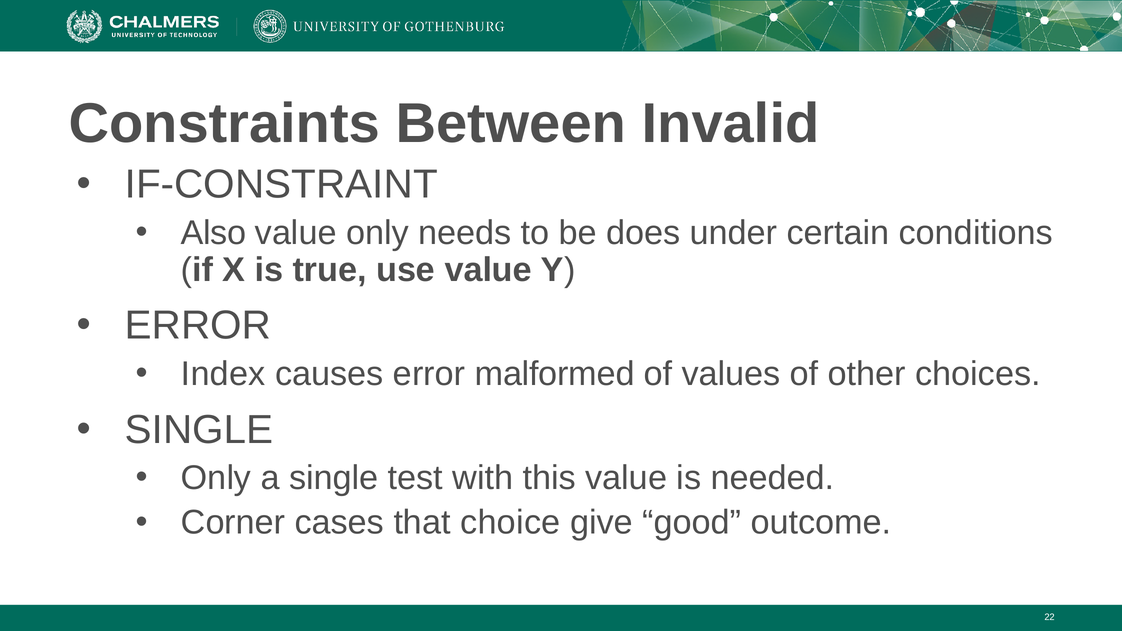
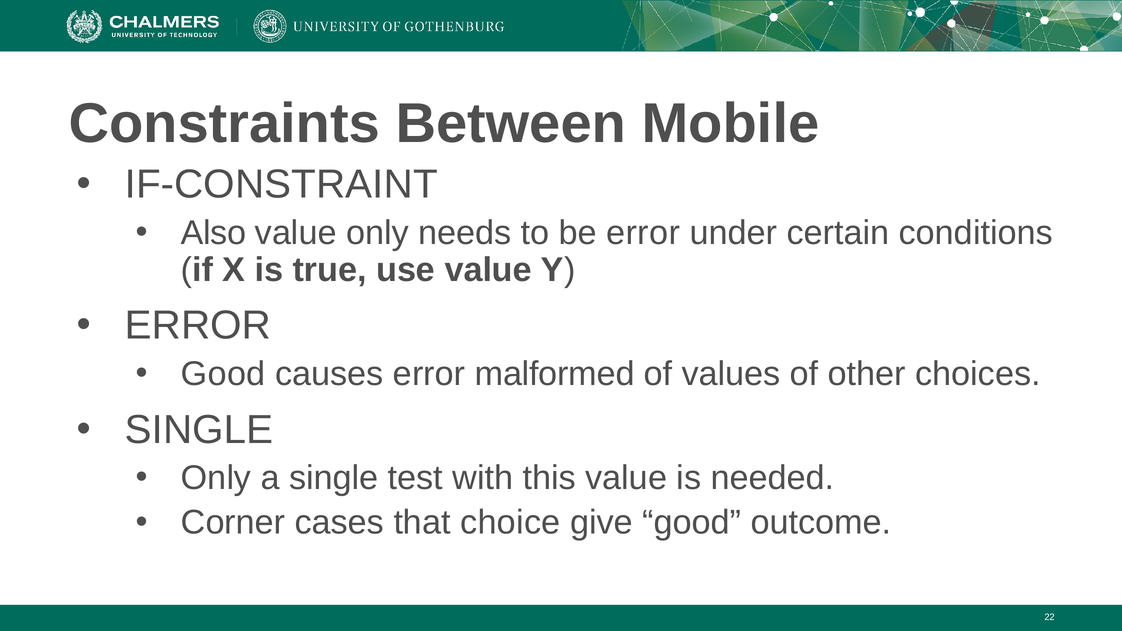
Invalid: Invalid -> Mobile (731, 124)
be does: does -> error (643, 233)
Index: Index -> Good (223, 374)
